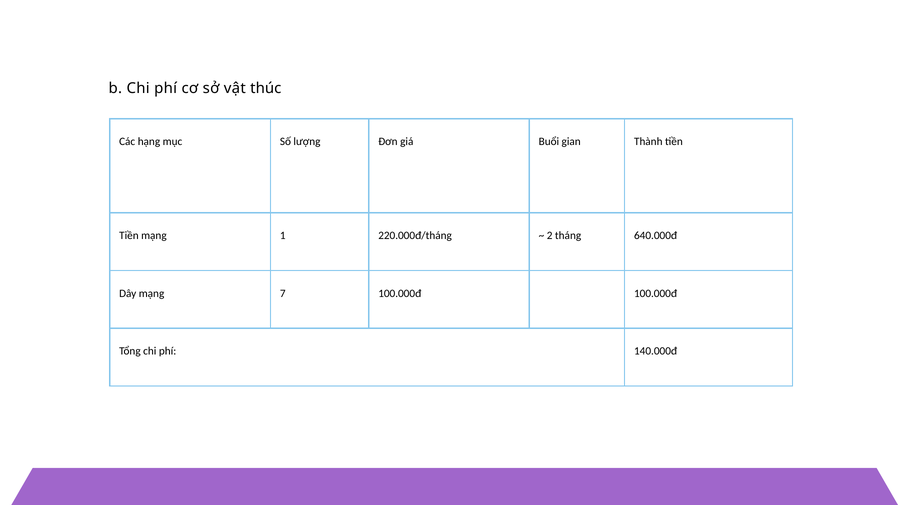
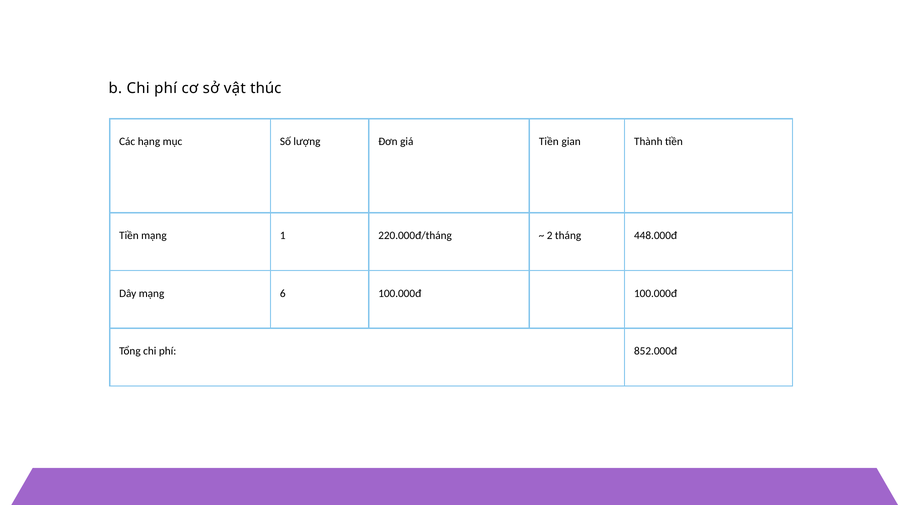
giá Buổi: Buổi -> Tiền (549, 142)
640.000đ: 640.000đ -> 448.000đ (656, 236)
7: 7 -> 6 (283, 294)
140.000đ: 140.000đ -> 852.000đ (656, 351)
